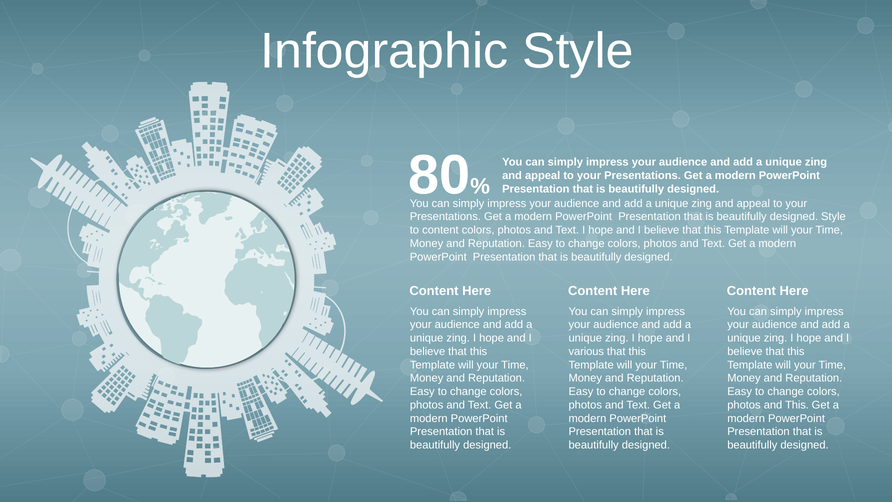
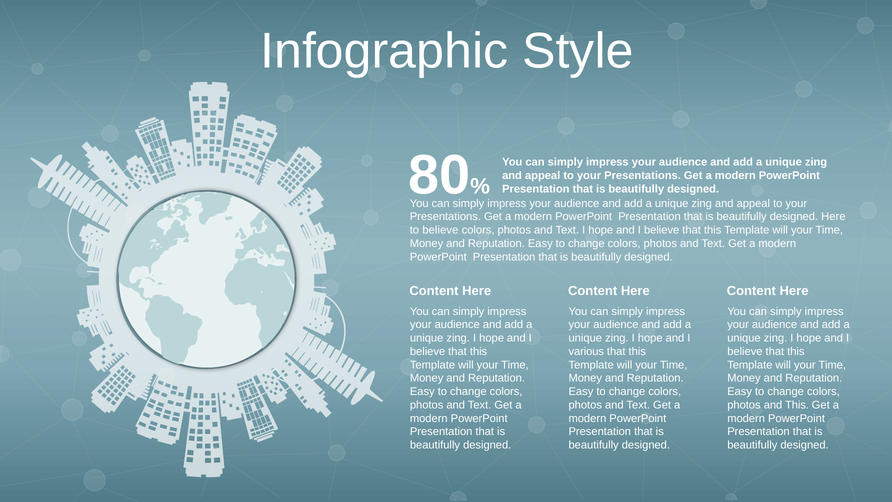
designed Style: Style -> Here (833, 217)
to content: content -> believe (440, 230)
